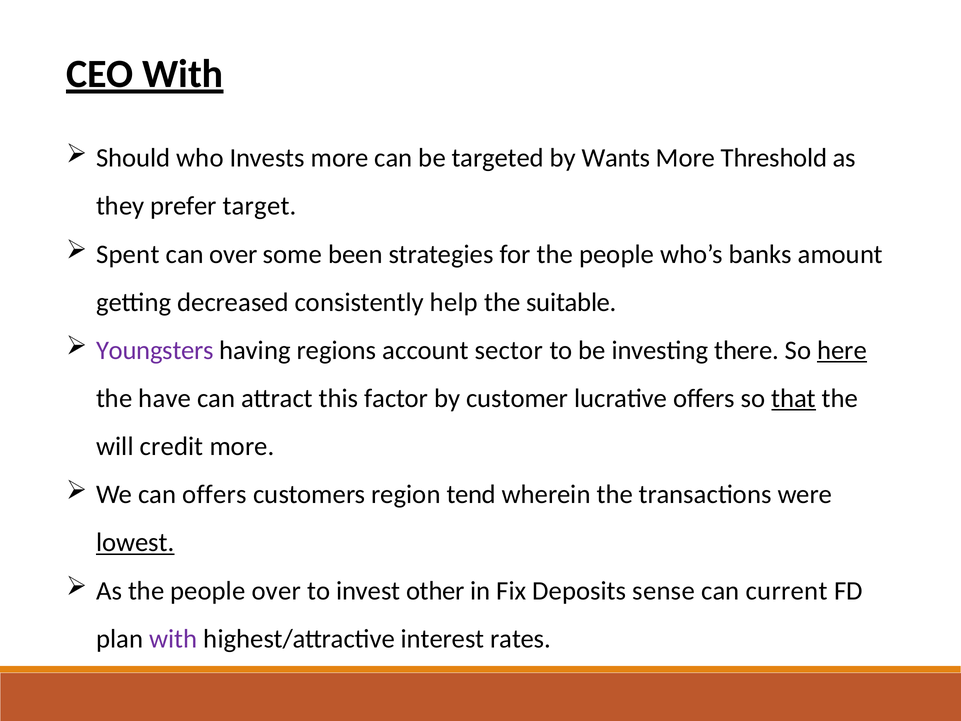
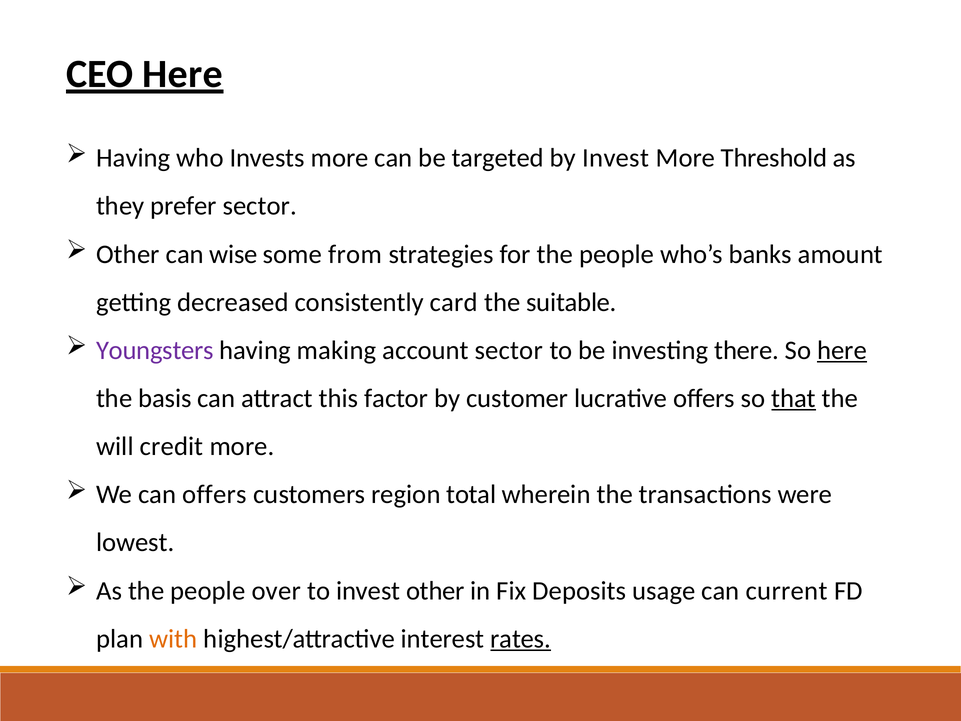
CEO With: With -> Here (183, 74)
Should: Should -> Having (133, 158)
by Wants: Wants -> Invest (616, 158)
prefer target: target -> sector (260, 206)
Spent: Spent -> Other (128, 254)
can over: over -> wise (233, 254)
been: been -> from (355, 254)
help: help -> card (454, 302)
regions: regions -> making (336, 350)
have: have -> basis (165, 398)
tend: tend -> total (471, 494)
lowest underline: present -> none (135, 542)
sense: sense -> usage (664, 590)
with colour: purple -> orange (173, 639)
rates underline: none -> present (521, 639)
